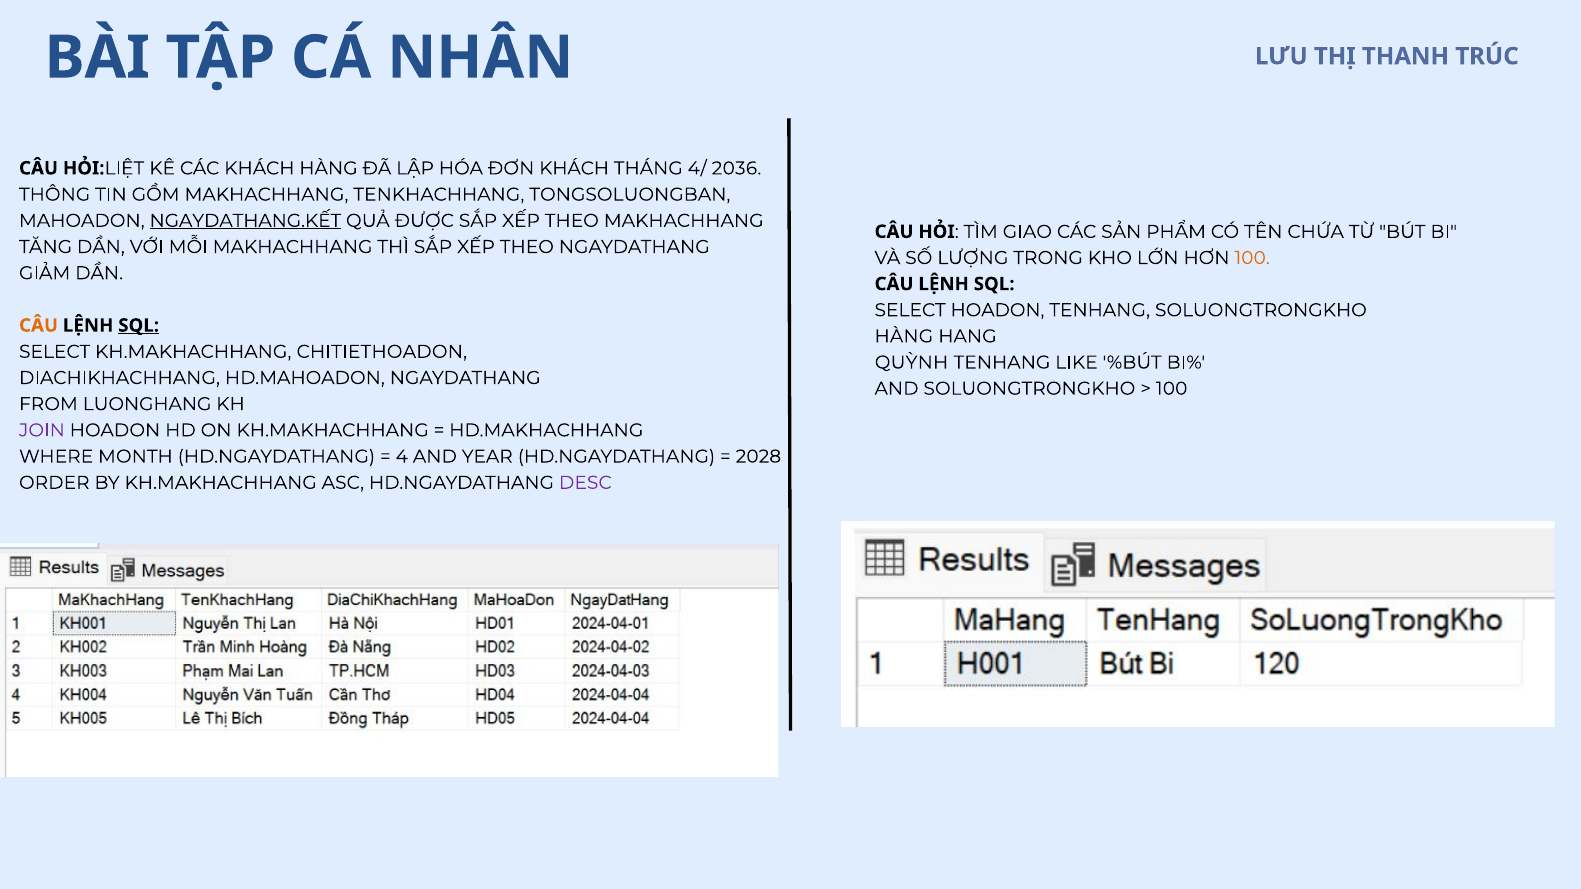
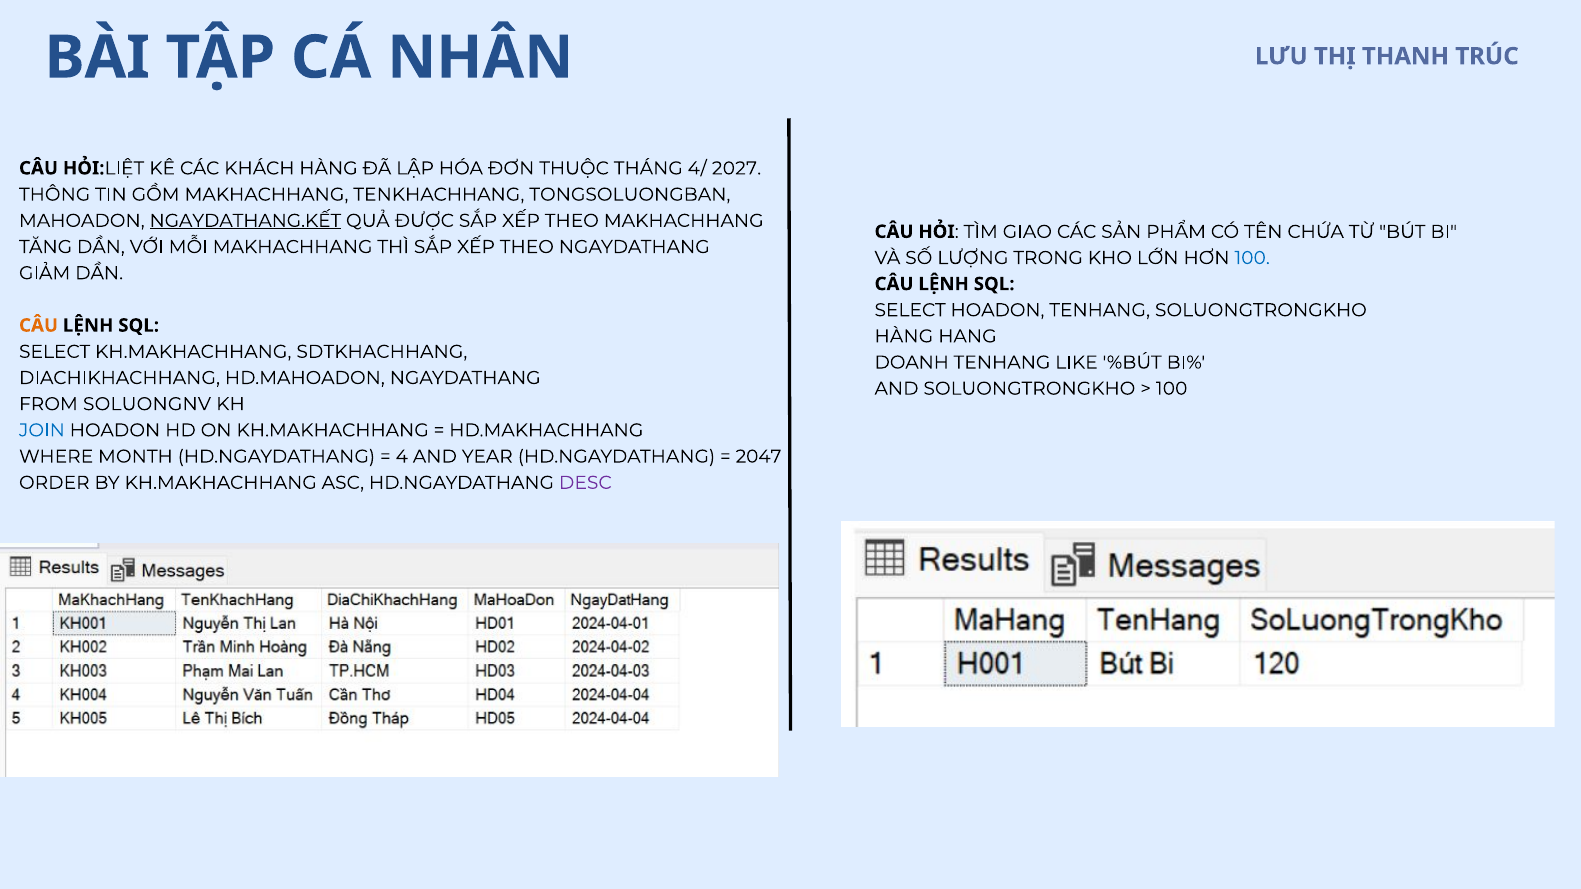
ĐƠN KHÁCH: KHÁCH -> THUỘC (574, 168)
2036: 2036 -> 2027 (737, 168)
100 colour: orange -> blue (1252, 258)
SQL underline: present -> none (139, 326)
CHITIETHOADON: CHITIETHOADON -> SDTKHACHHANG (382, 352)
QUỲNH: QUỲNH -> DOANH (912, 363)
LUONGHANG: LUONGHANG -> SOLUONGNV (147, 404)
JOIN colour: purple -> blue (42, 430)
2028: 2028 -> 2047 (759, 457)
